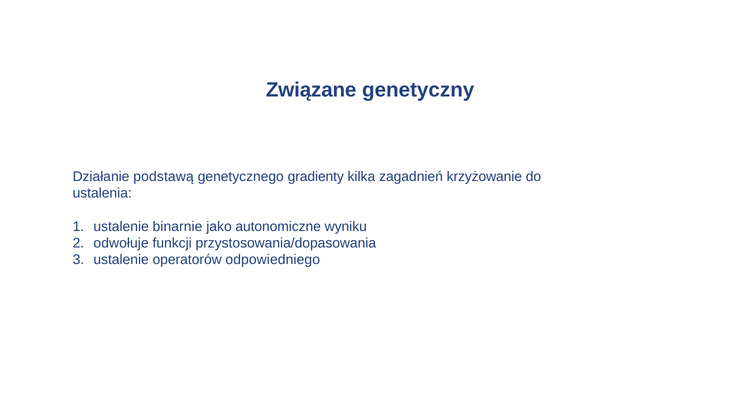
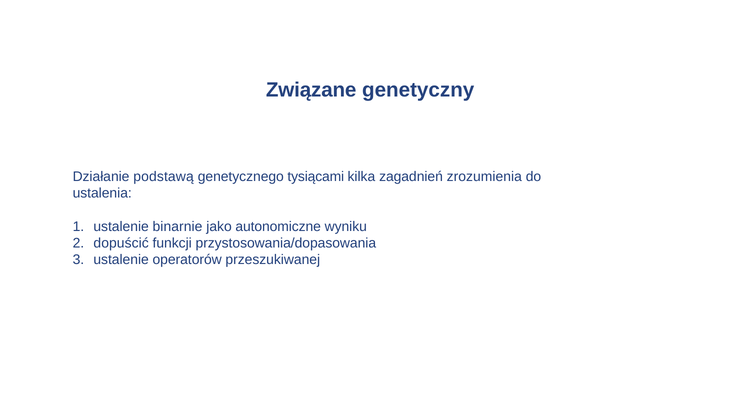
gradienty: gradienty -> tysiącami (316, 176)
krzyżowanie: krzyżowanie -> zrozumienia (484, 176)
odwołuje: odwołuje -> dopuścić (121, 243)
odpowiedniego: odpowiedniego -> przeszukiwanej (273, 260)
